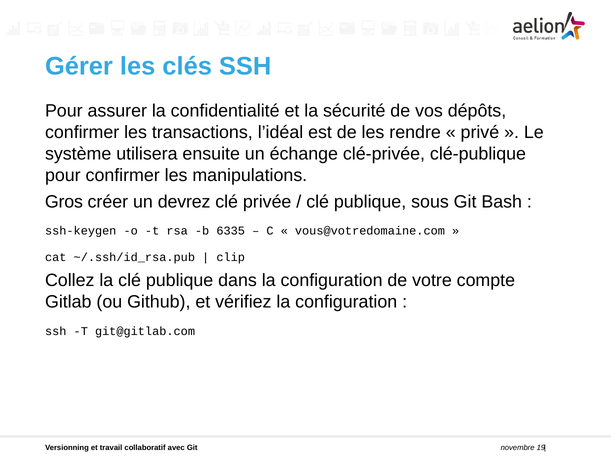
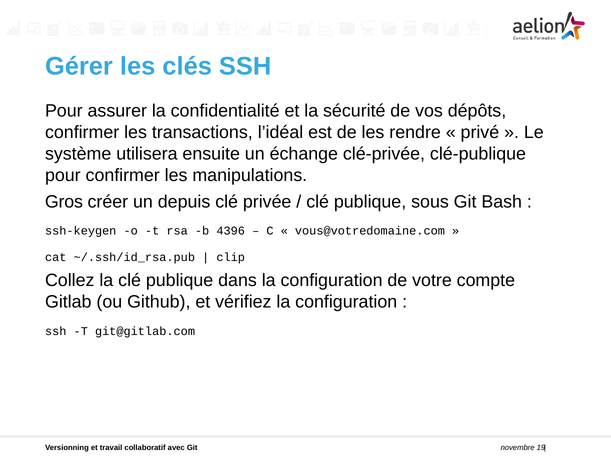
devrez: devrez -> depuis (184, 202)
6335: 6335 -> 4396 (231, 231)
